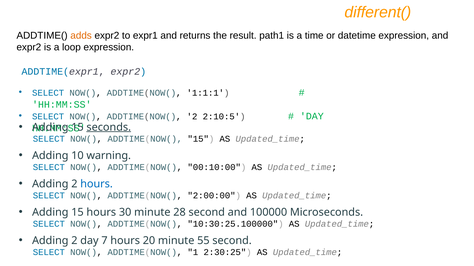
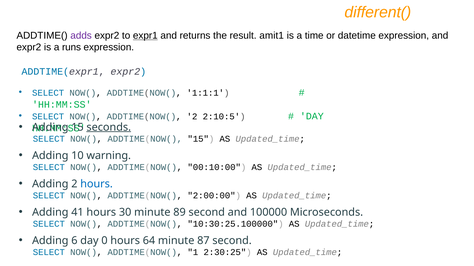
adds colour: orange -> purple (81, 36)
expr1 underline: none -> present (145, 36)
path1: path1 -> amit1 (272, 36)
loop: loop -> runs (71, 48)
15: 15 -> 41 (77, 213)
28: 28 -> 89 (180, 213)
2: 2 -> 6 (74, 241)
7: 7 -> 0 (104, 241)
20: 20 -> 64 (149, 241)
55: 55 -> 87 (203, 241)
